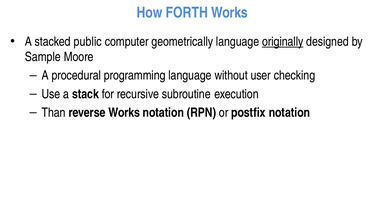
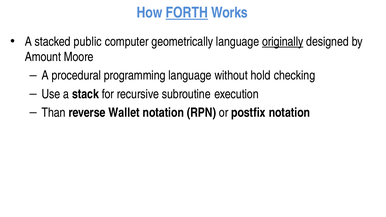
FORTH underline: none -> present (187, 13)
Sample: Sample -> Amount (43, 57)
user: user -> hold (261, 76)
reverse Works: Works -> Wallet (124, 113)
